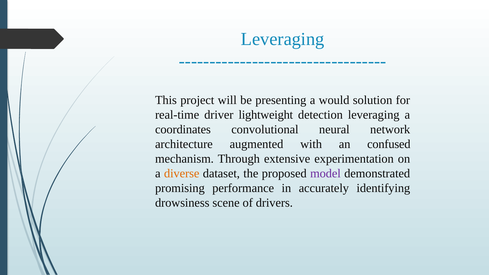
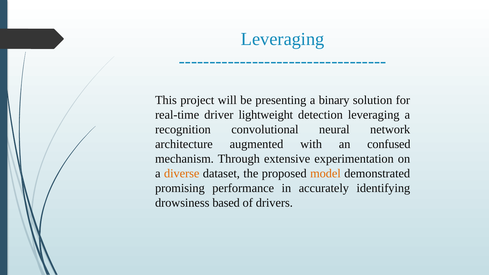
would: would -> binary (334, 100)
coordinates: coordinates -> recognition (183, 129)
model colour: purple -> orange (325, 173)
scene: scene -> based (226, 203)
